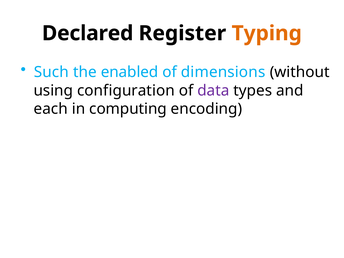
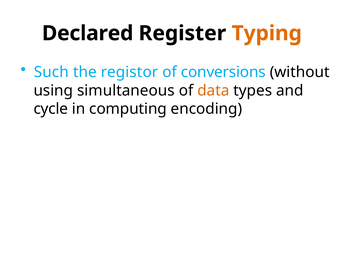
enabled: enabled -> registor (130, 72)
dimensions: dimensions -> conversions (223, 72)
configuration: configuration -> simultaneous (126, 91)
data colour: purple -> orange (213, 91)
each: each -> cycle (51, 109)
